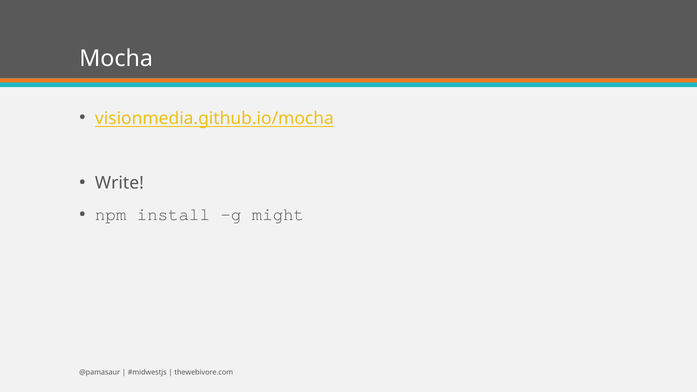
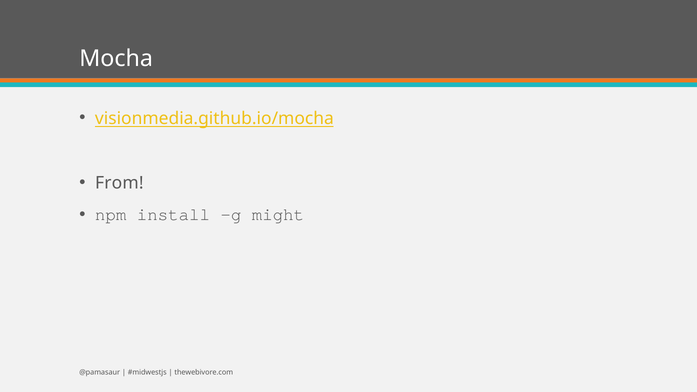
Write: Write -> From (119, 183)
